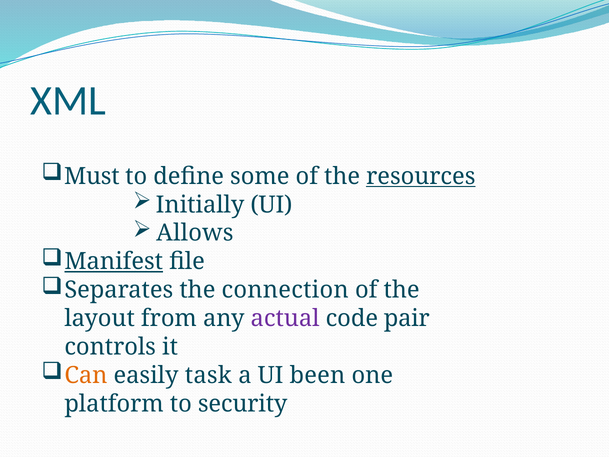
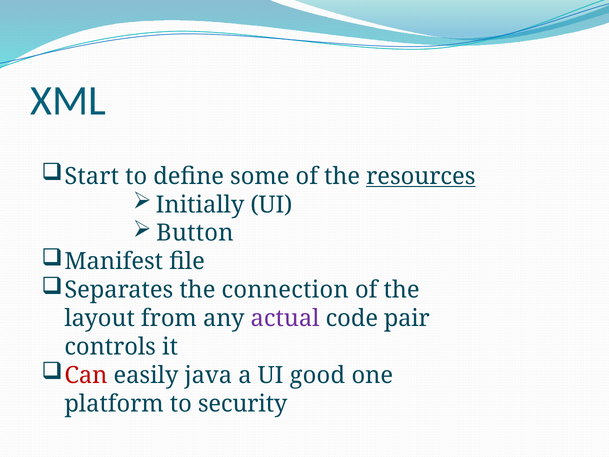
Must: Must -> Start (92, 176)
Allows: Allows -> Button (195, 233)
Manifest underline: present -> none (114, 261)
Can colour: orange -> red (86, 375)
task: task -> java (208, 375)
been: been -> good (317, 375)
